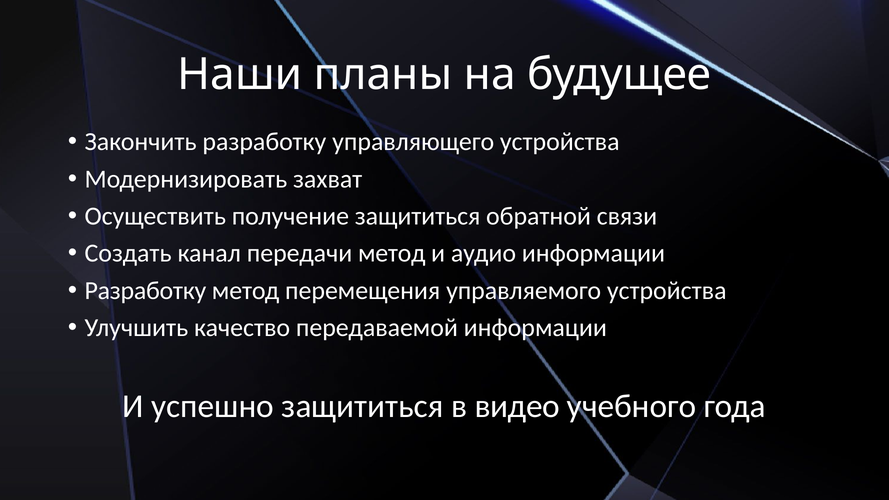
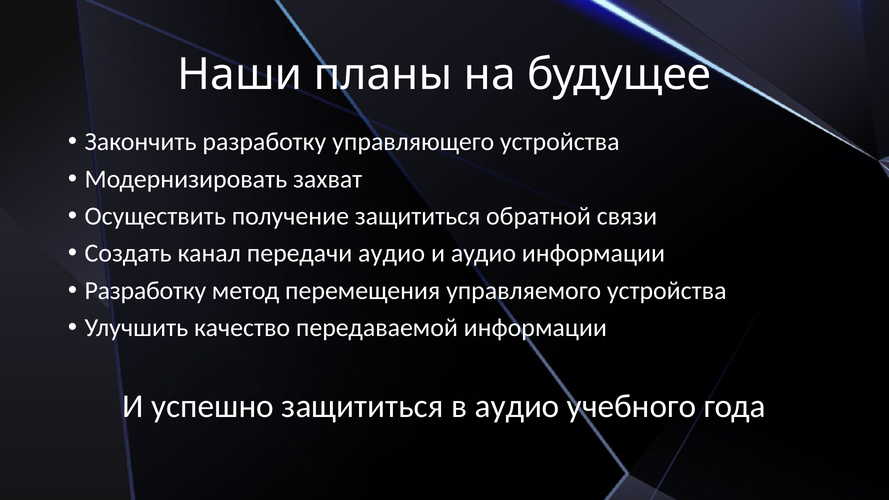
передачи метод: метод -> аудио (392, 253)
в видео: видео -> аудио (517, 406)
